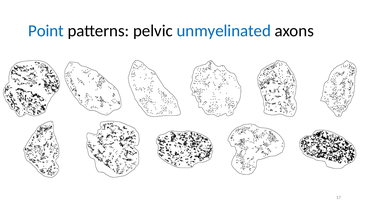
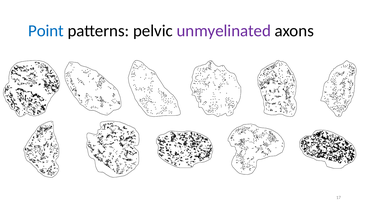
unmyelinated colour: blue -> purple (224, 31)
